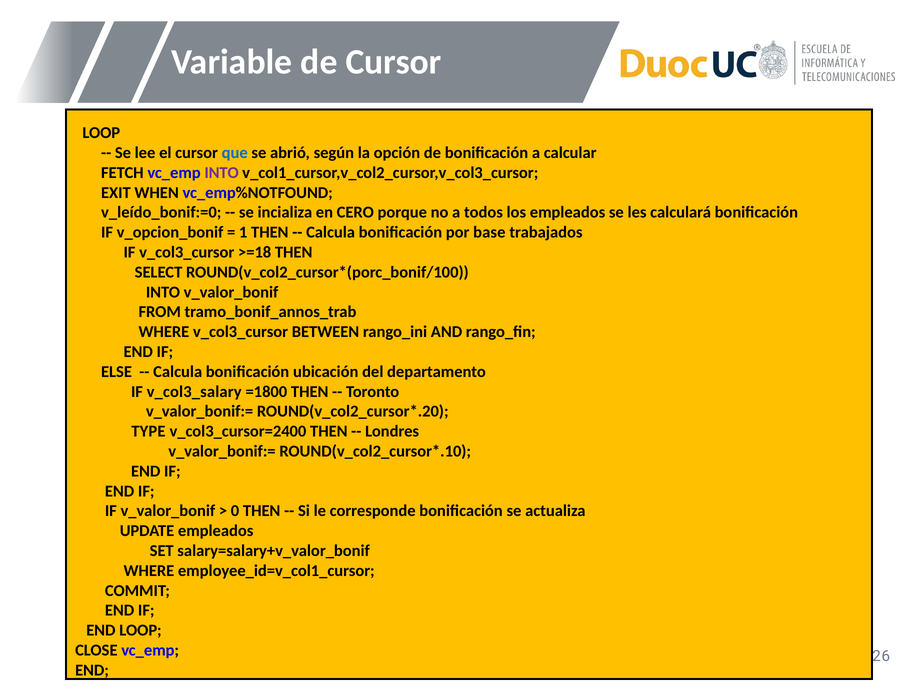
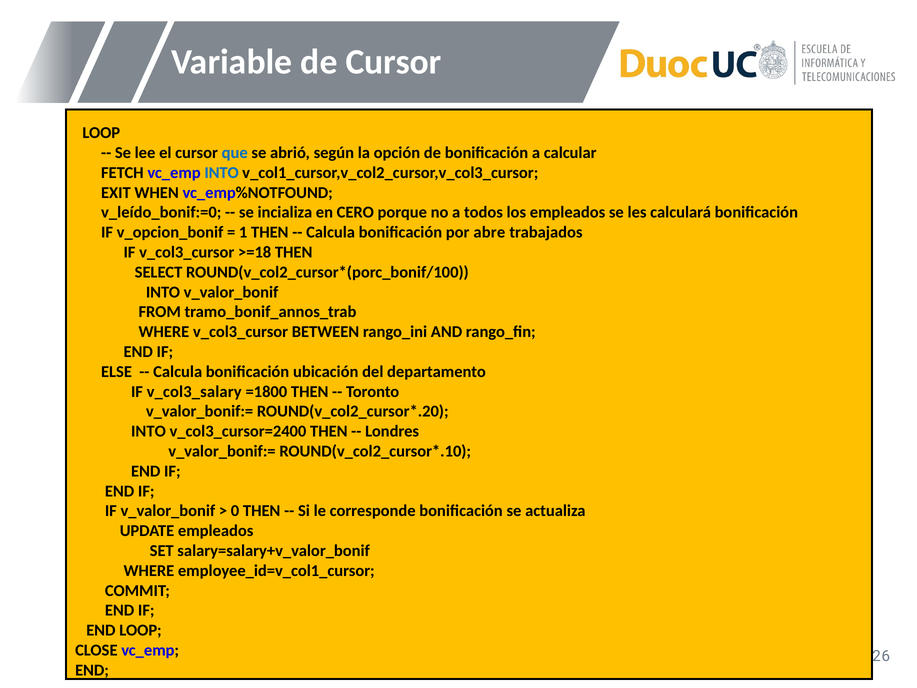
INTO colour: purple -> blue (222, 173)
base: base -> abre (489, 232)
TYPE: TYPE -> INTO (148, 431)
